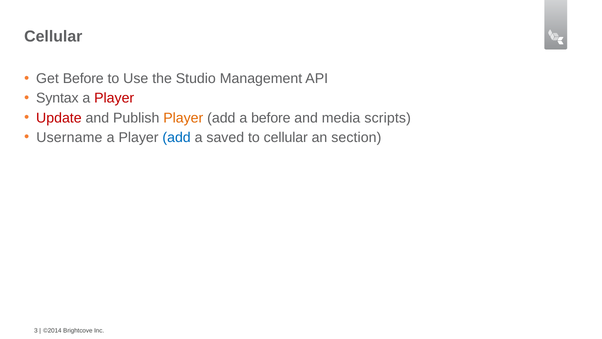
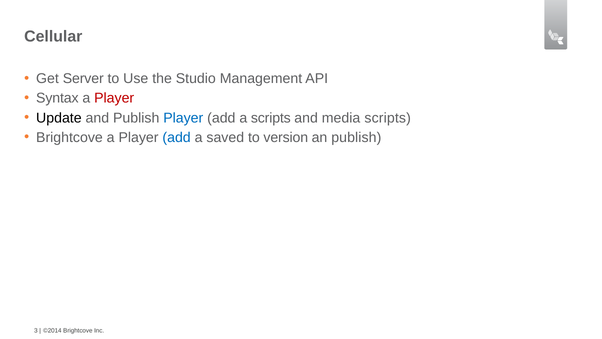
Get Before: Before -> Server (83, 79)
Update colour: red -> black (59, 118)
Player colour: orange -> blue (183, 118)
a before: before -> scripts (271, 118)
Username: Username -> Brightcove (69, 137)
to cellular: cellular -> version (286, 137)
an section: section -> publish (356, 137)
